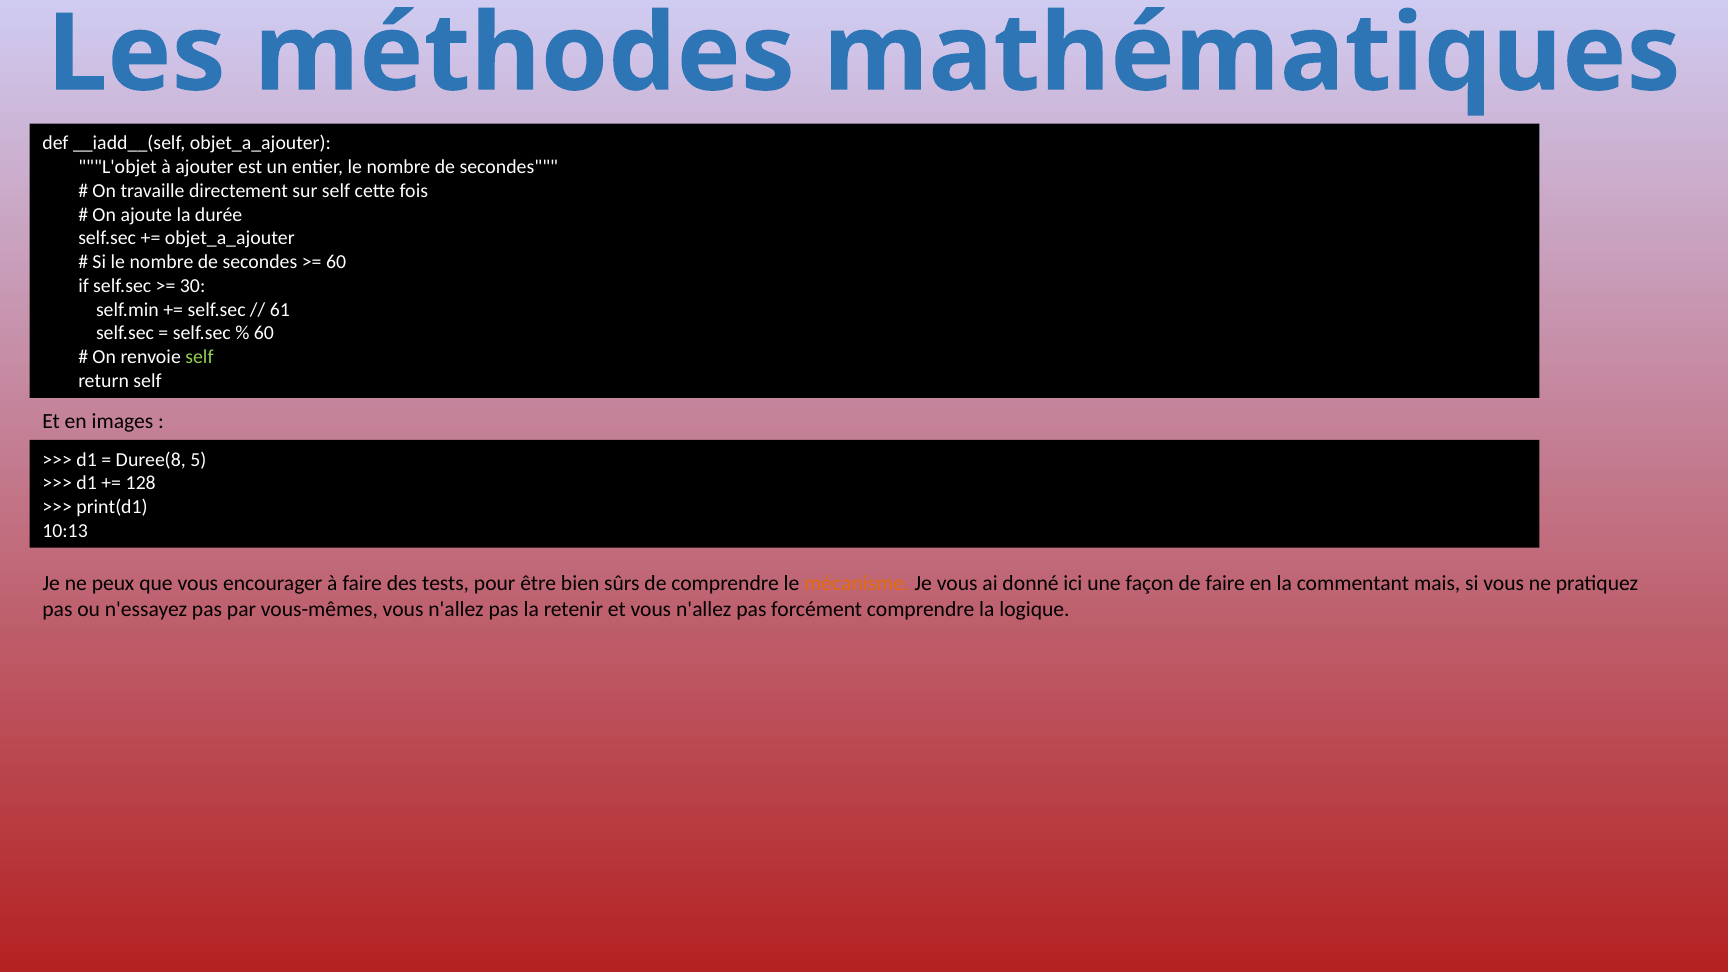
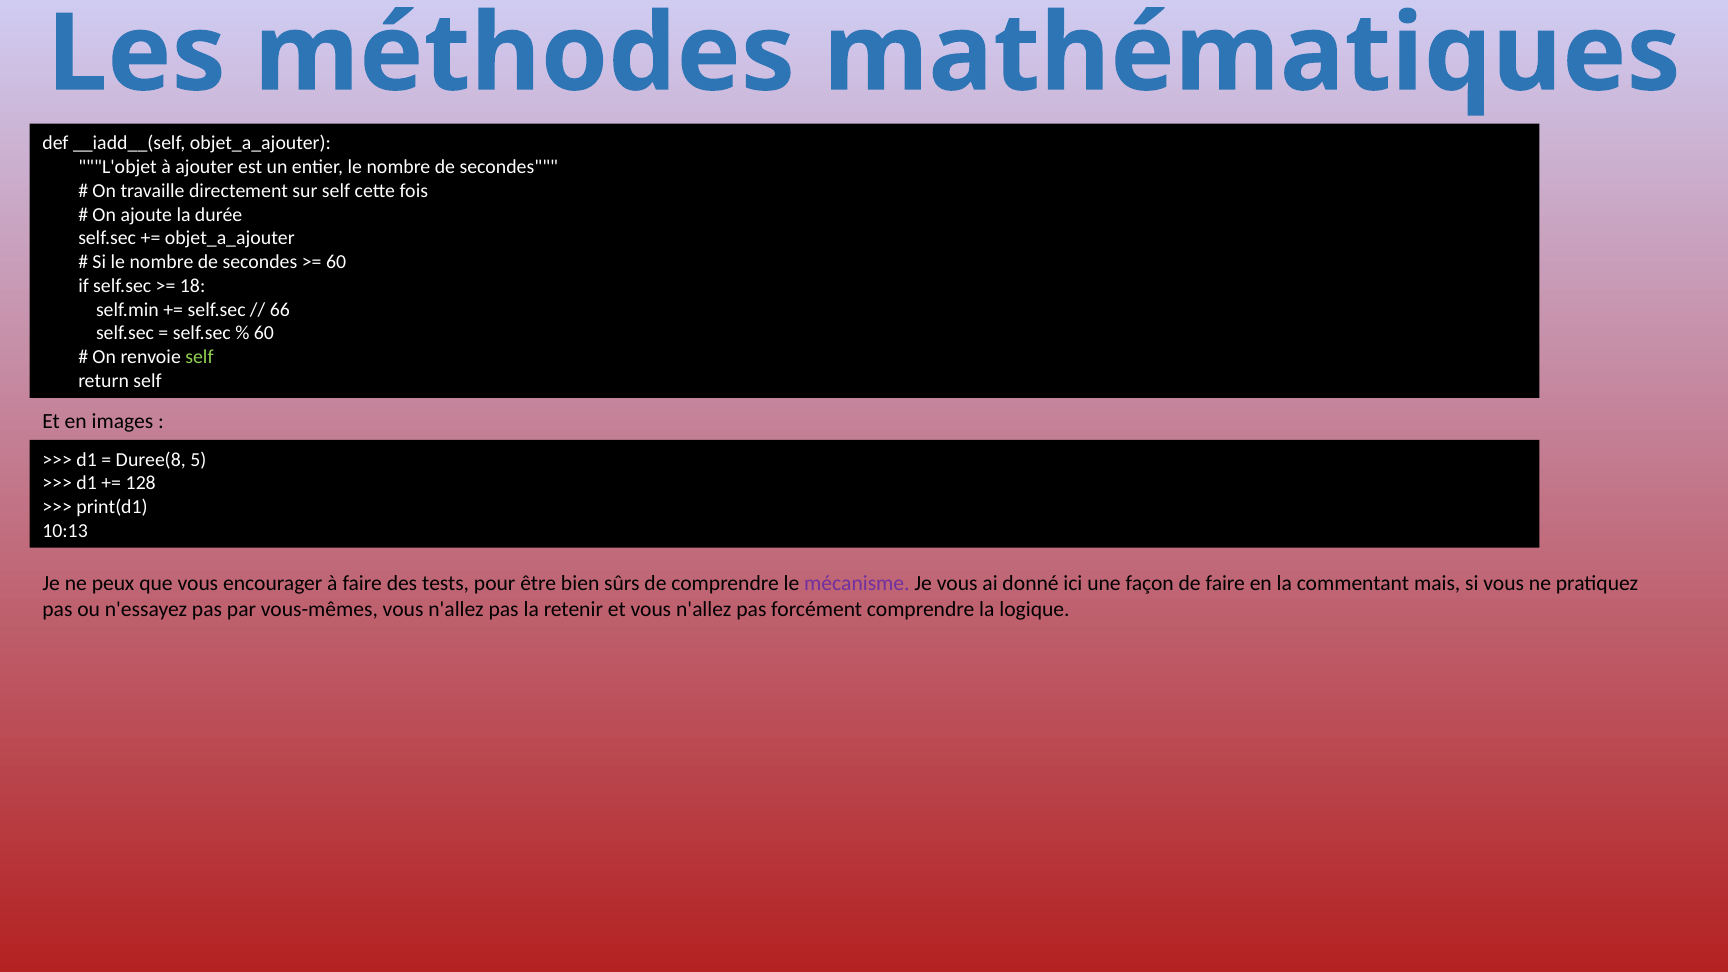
30: 30 -> 18 (193, 286)
61: 61 -> 66 (280, 310)
mécanisme colour: orange -> purple (857, 584)
